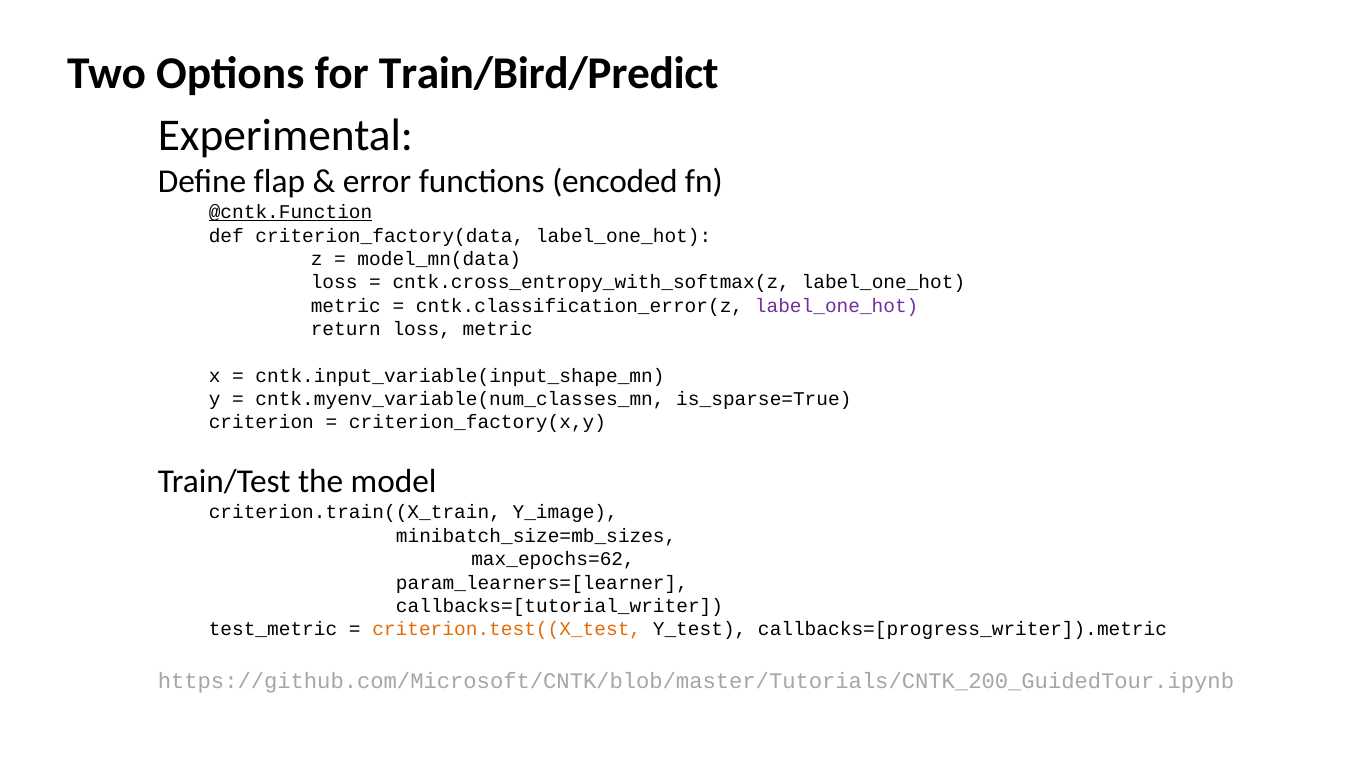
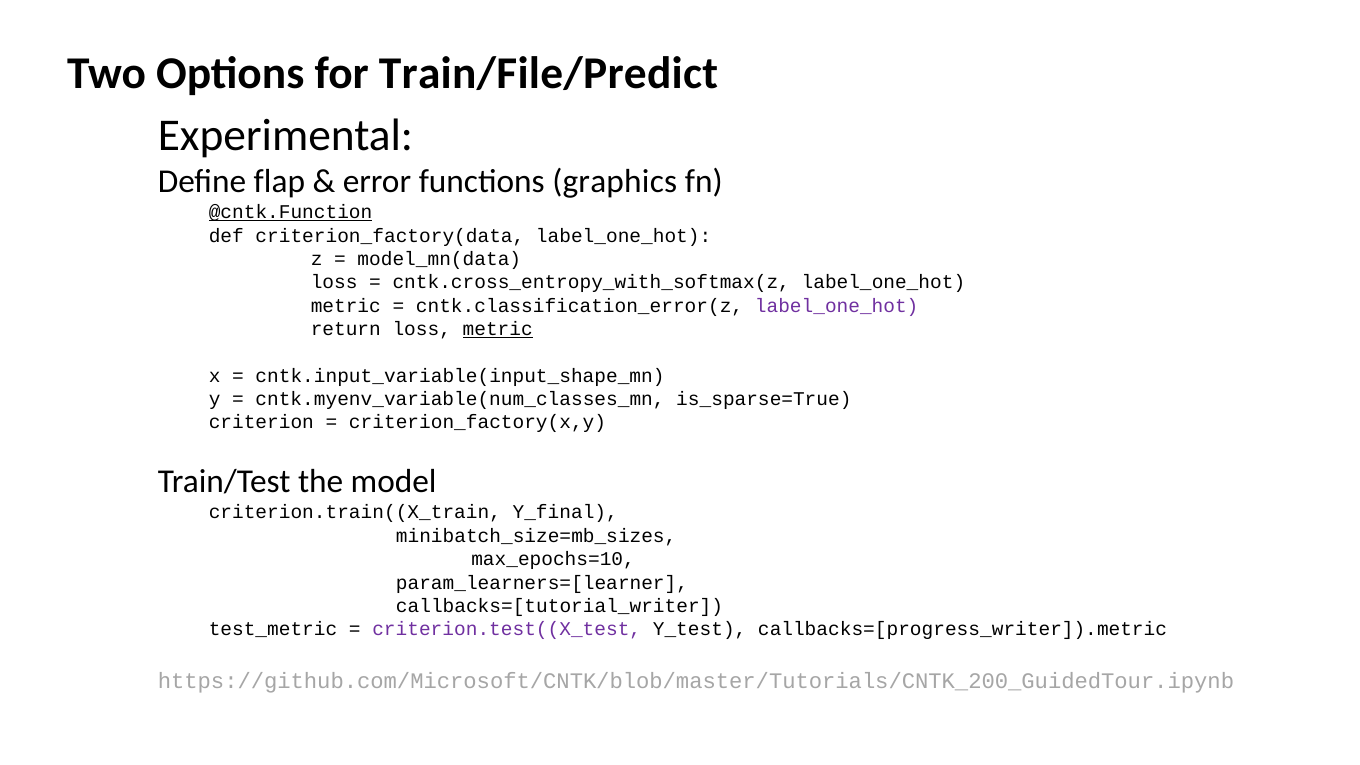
Train/Bird/Predict: Train/Bird/Predict -> Train/File/Predict (548, 73)
encoded: encoded -> graphics (615, 182)
metric underline: none -> present (498, 329)
Y_image: Y_image -> Y_final (565, 512)
max_epochs=62: max_epochs=62 -> max_epochs=10 (553, 559)
criterion.test((X_test colour: orange -> purple (507, 629)
